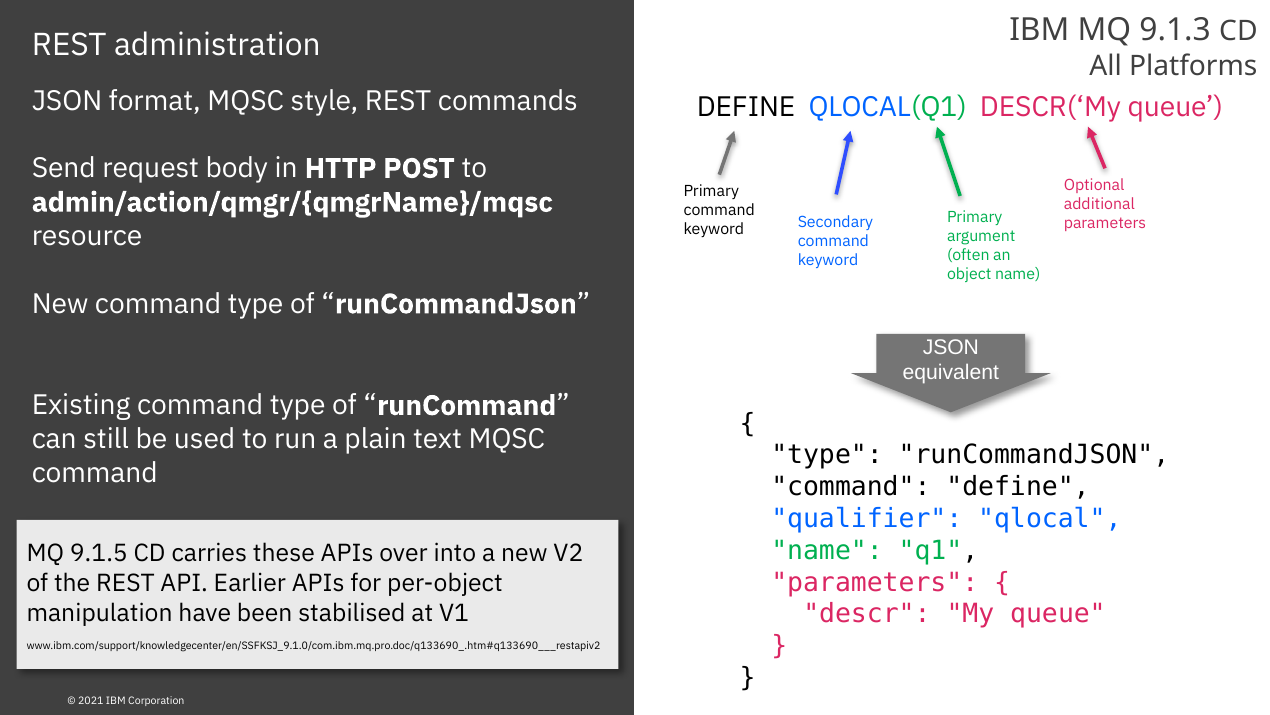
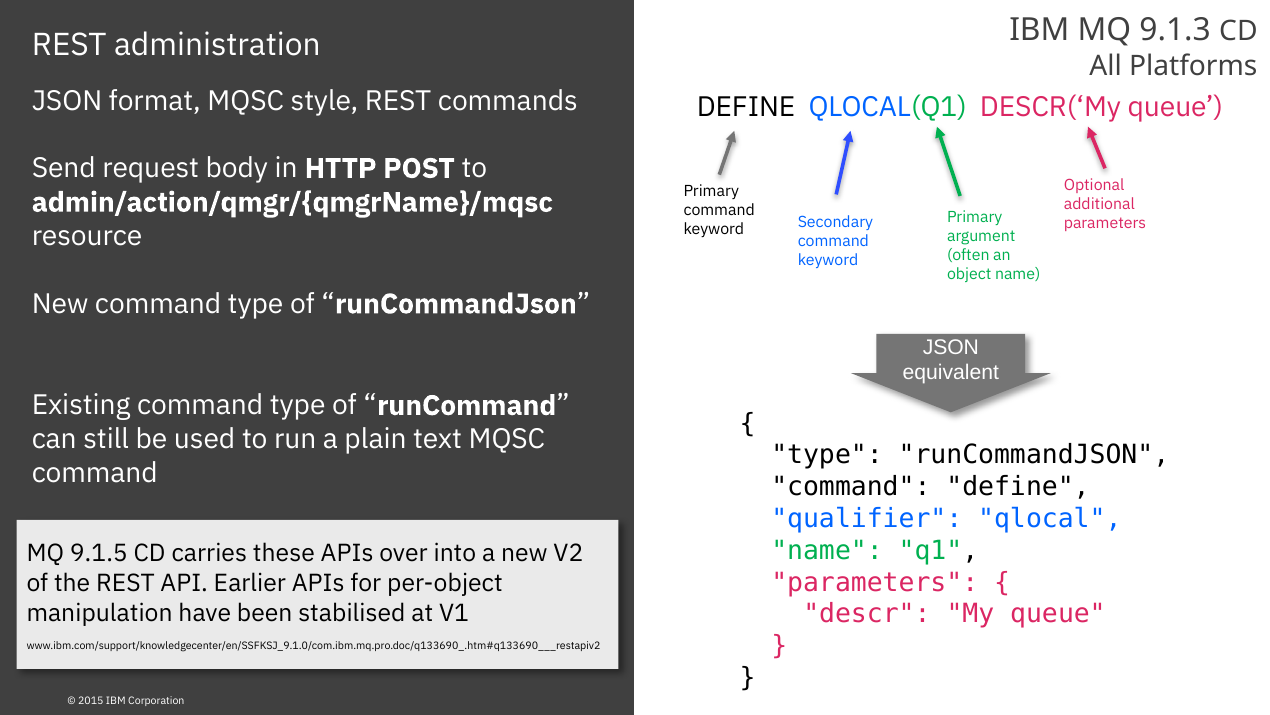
2021: 2021 -> 2015 (91, 701)
